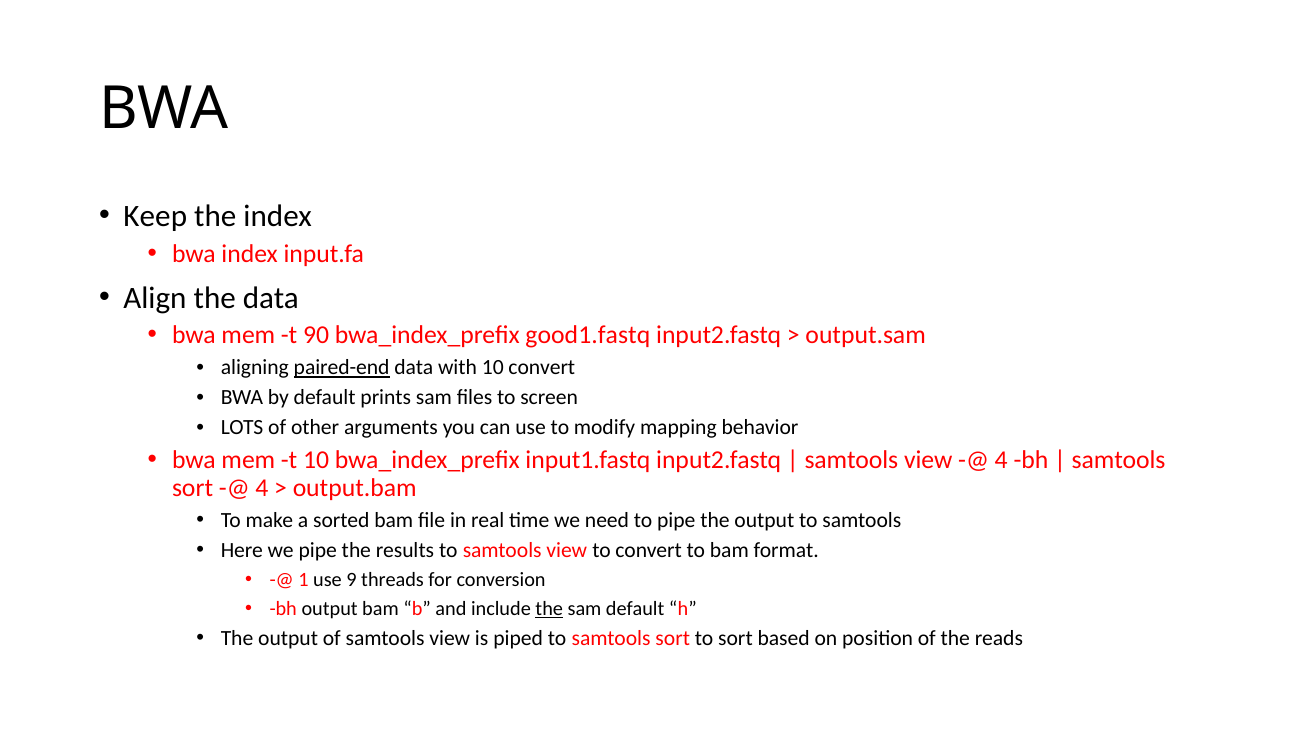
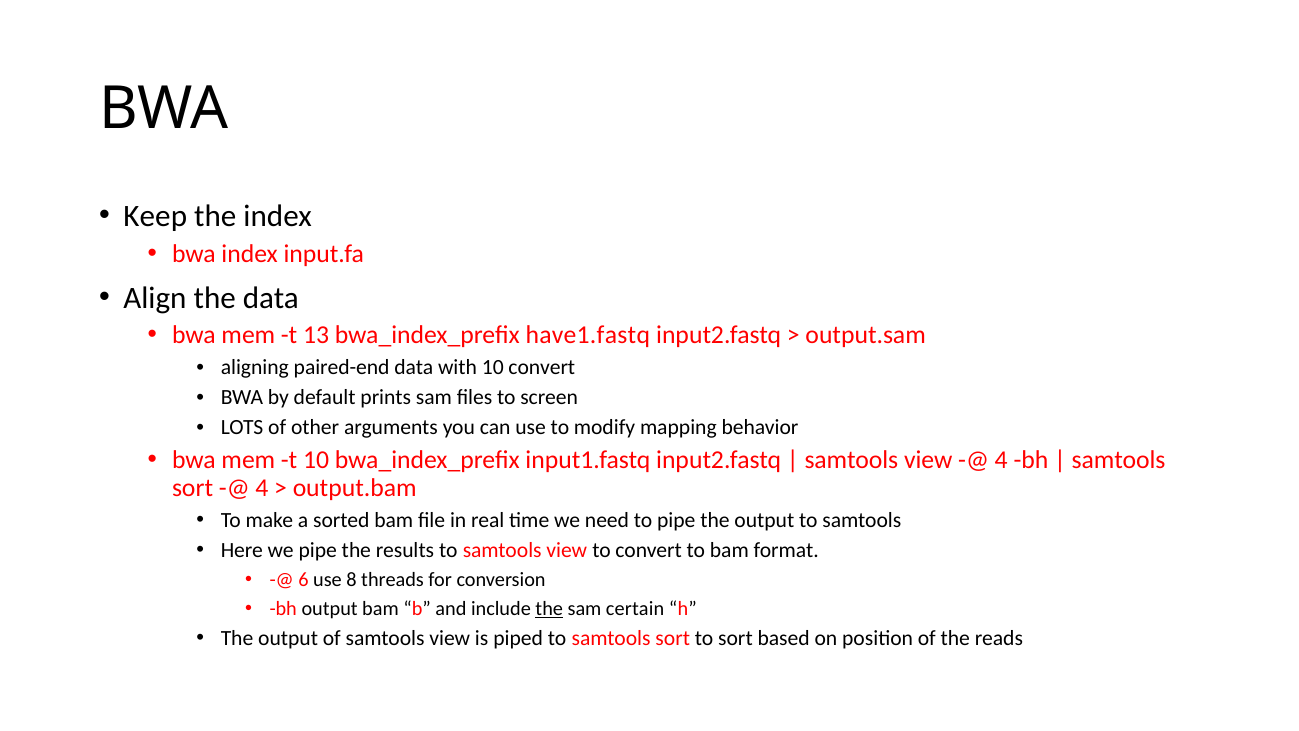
90: 90 -> 13 (316, 335)
good1.fastq: good1.fastq -> have1.fastq (588, 335)
paired-end underline: present -> none (342, 367)
1: 1 -> 6 (304, 580)
9: 9 -> 8 (352, 580)
sam default: default -> certain (635, 608)
